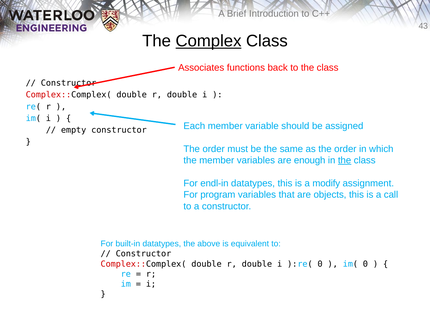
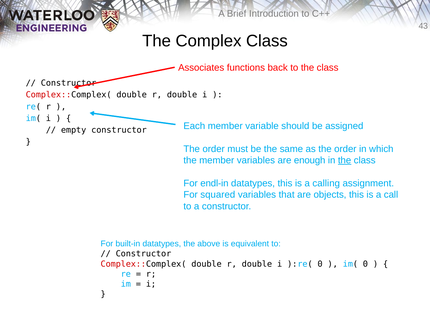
Complex underline: present -> none (209, 41)
modify: modify -> calling (326, 183)
program: program -> squared (218, 194)
